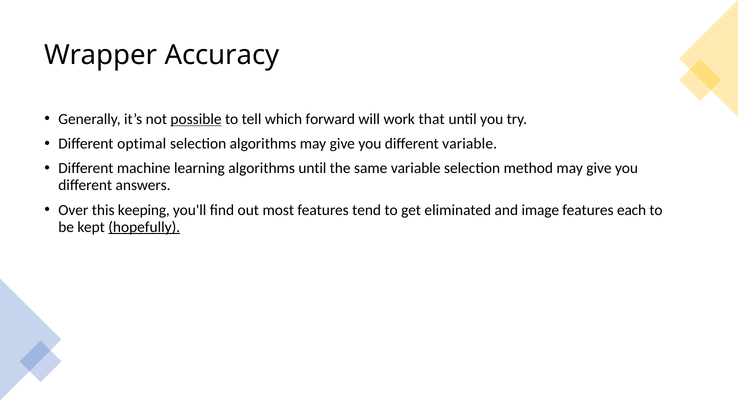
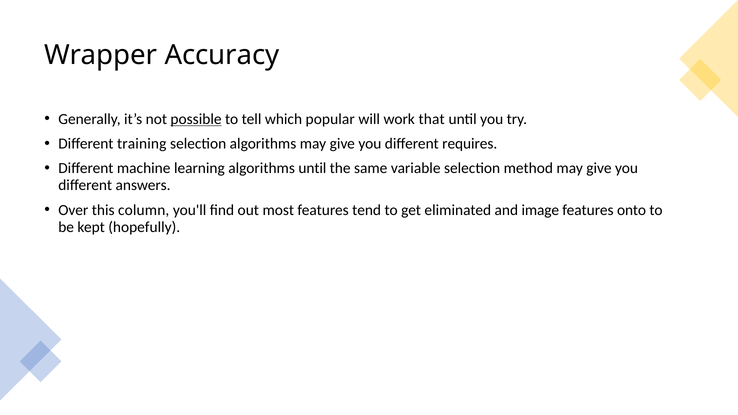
forward: forward -> popular (330, 119)
optimal: optimal -> training (142, 144)
different variable: variable -> requires (470, 144)
keeping: keeping -> column (144, 210)
each: each -> onto (632, 210)
hopefully underline: present -> none (144, 227)
